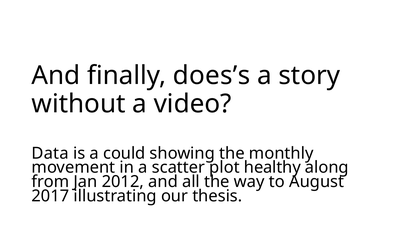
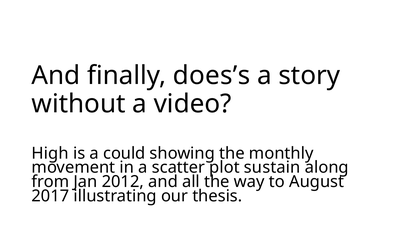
Data: Data -> High (50, 153)
healthy: healthy -> sustain (272, 167)
